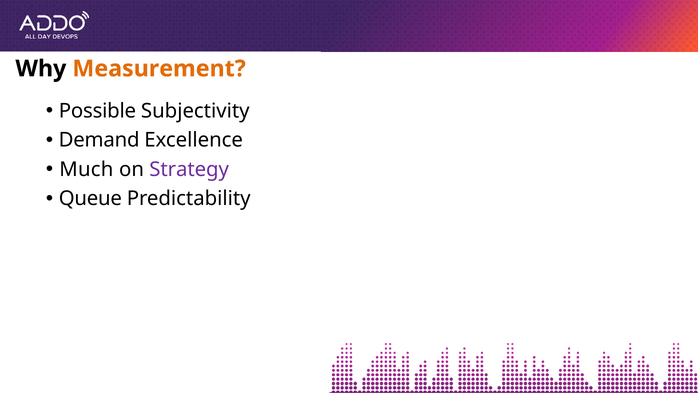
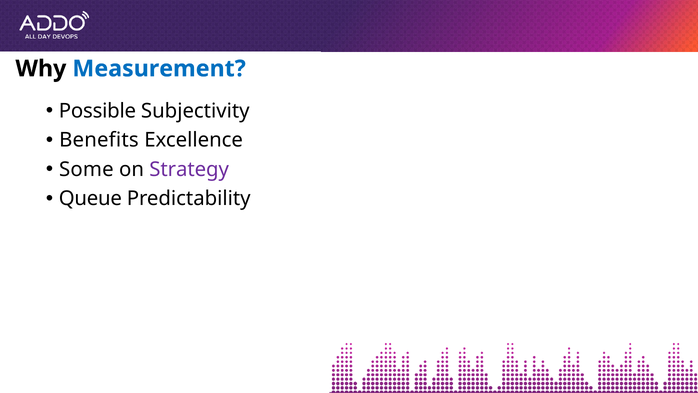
Measurement colour: orange -> blue (159, 69)
Demand: Demand -> Benefits (99, 140)
Much: Much -> Some (86, 169)
